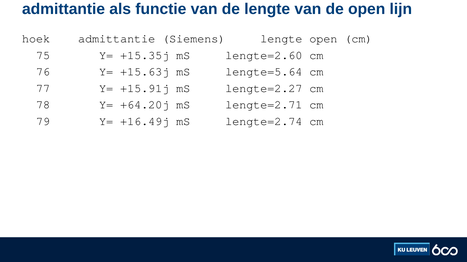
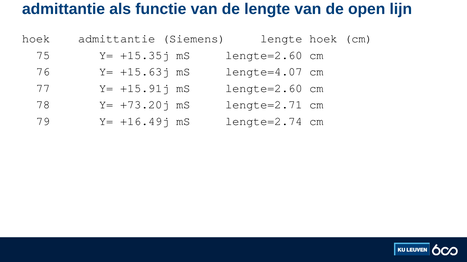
lengte open: open -> hoek (323, 39)
lengte=5.64: lengte=5.64 -> lengte=4.07 (264, 72)
+15.91j mS lengte=2.27: lengte=2.27 -> lengte=2.60 (264, 88)
+64.20j: +64.20j -> +73.20j (145, 105)
